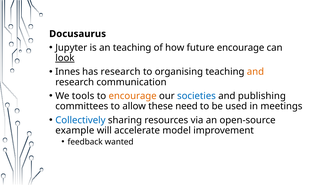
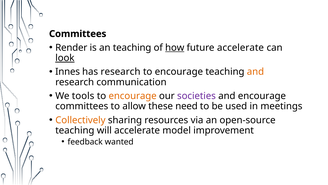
Docusaurus: Docusaurus -> Committees (78, 34)
Jupyter: Jupyter -> Render (71, 48)
how underline: none -> present (175, 48)
future encourage: encourage -> accelerate (240, 48)
organising: organising -> encourage (179, 72)
societies colour: blue -> purple (196, 96)
and publishing: publishing -> encourage (262, 96)
Collectively colour: blue -> orange (80, 120)
example: example -> teaching (75, 130)
